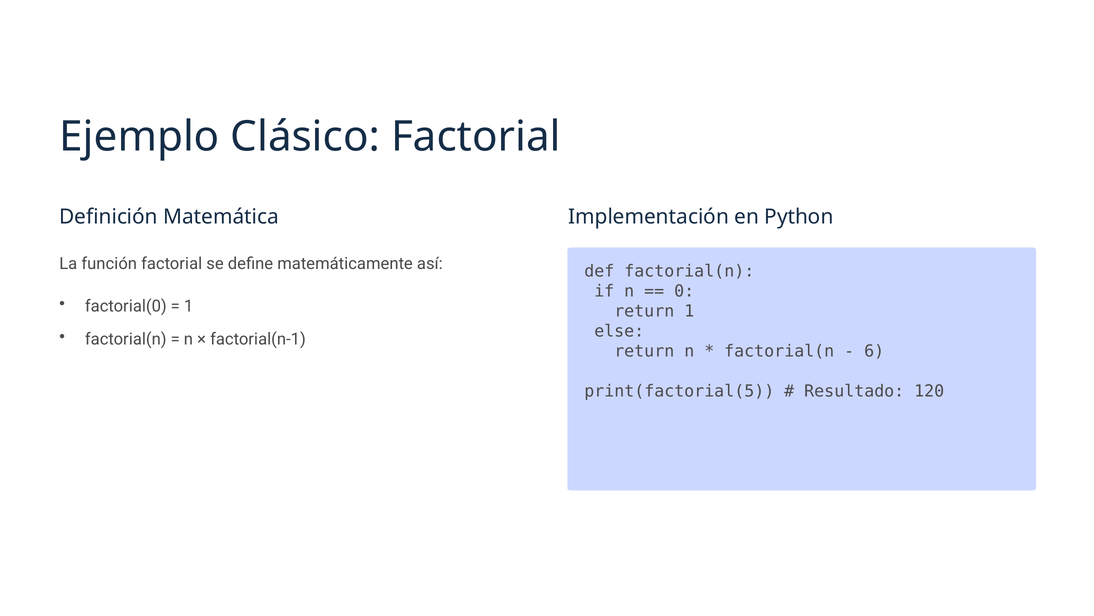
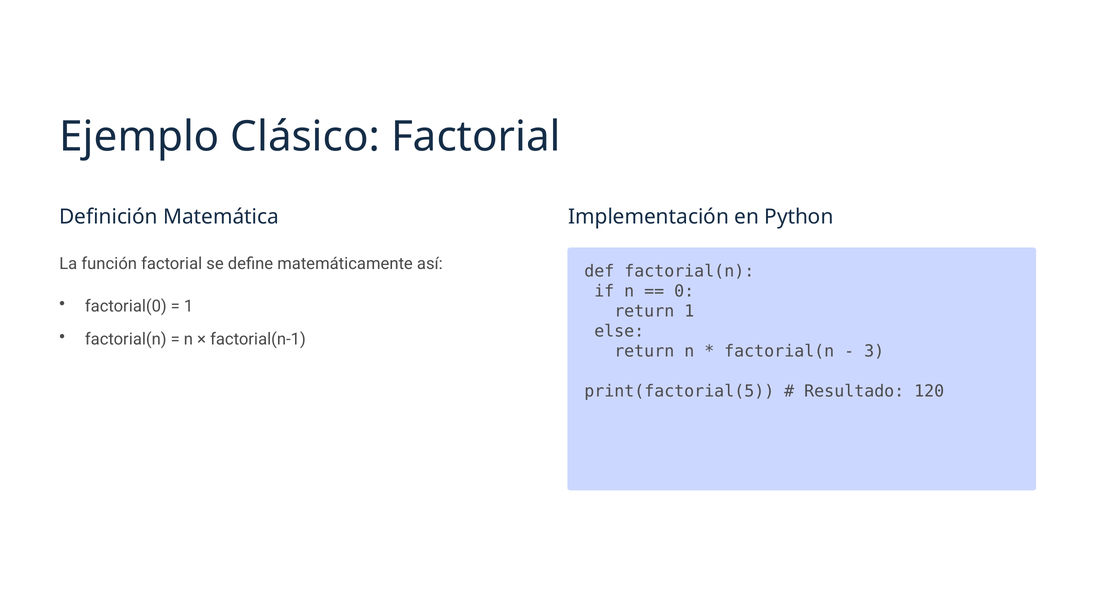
6: 6 -> 3 (874, 351)
